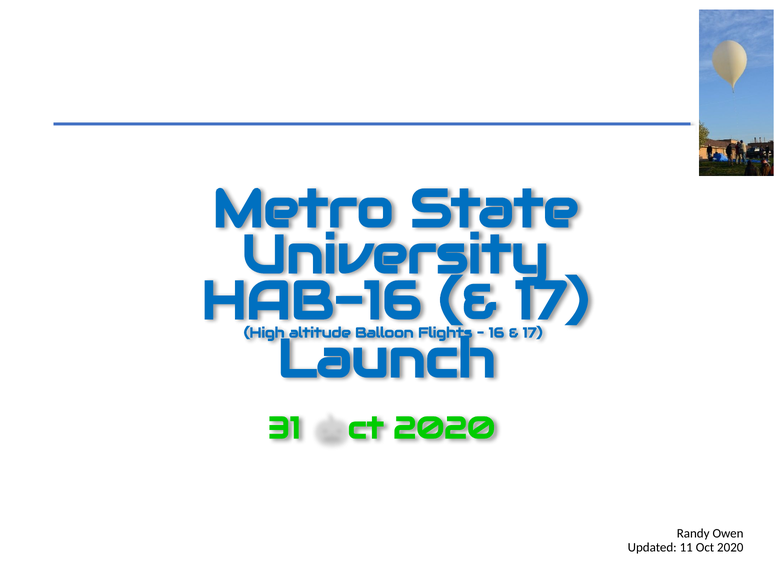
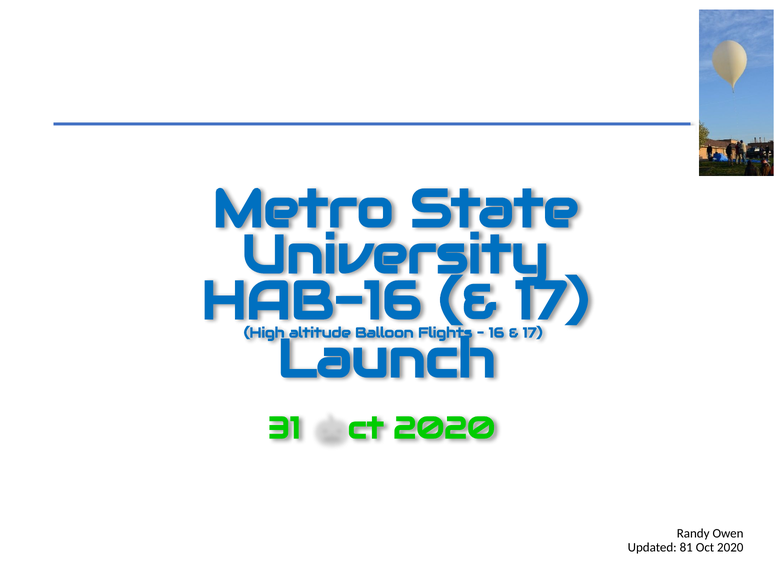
11: 11 -> 81 (686, 547)
